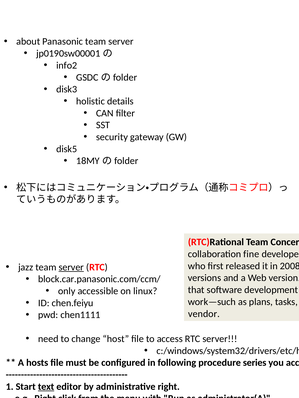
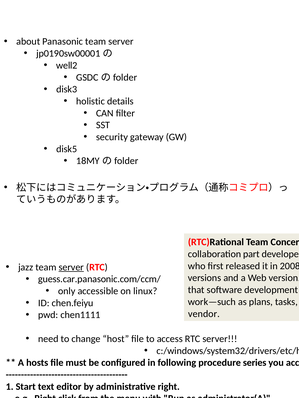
info2: info2 -> well2 (67, 65)
fine: fine -> part (251, 254)
block.car.panasonic.com/ccm/: block.car.panasonic.com/ccm/ -> guess.car.panasonic.com/ccm/ (99, 280)
text underline: present -> none (46, 387)
